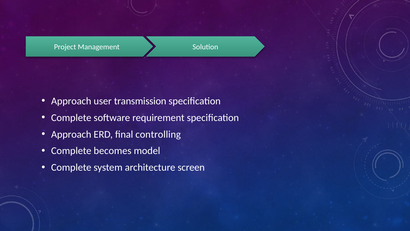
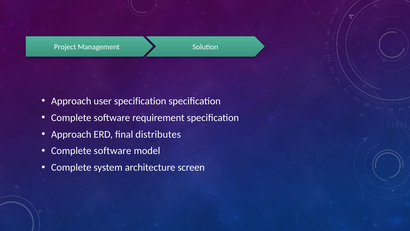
user transmission: transmission -> specification (140, 101)
controlling: controlling -> distributes (158, 134)
becomes: becomes -> software (113, 151)
